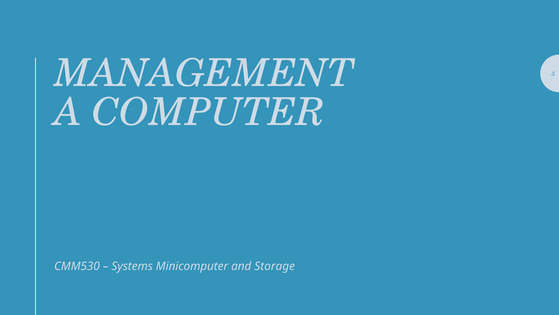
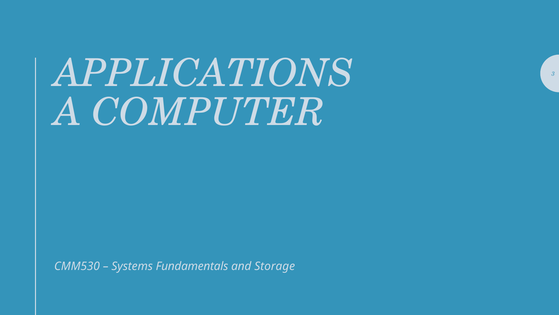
MANAGEMENT: MANAGEMENT -> APPLICATIONS (204, 73)
Minicomputer: Minicomputer -> Fundamentals (192, 266)
